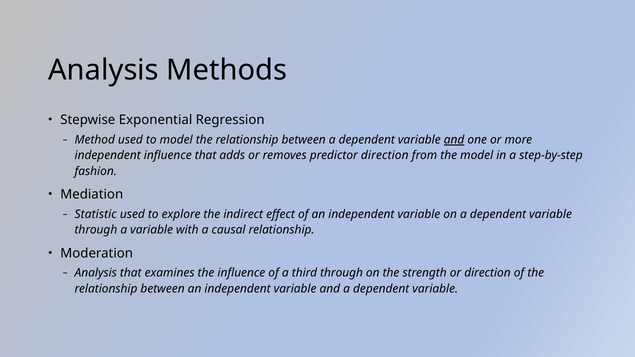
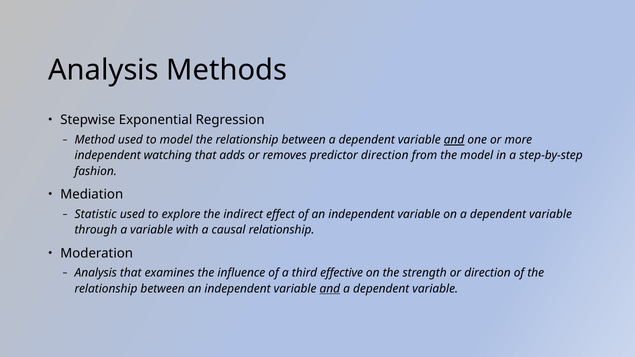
independent influence: influence -> watching (168, 156)
third through: through -> effective (342, 273)
and underline: none -> present (330, 289)
